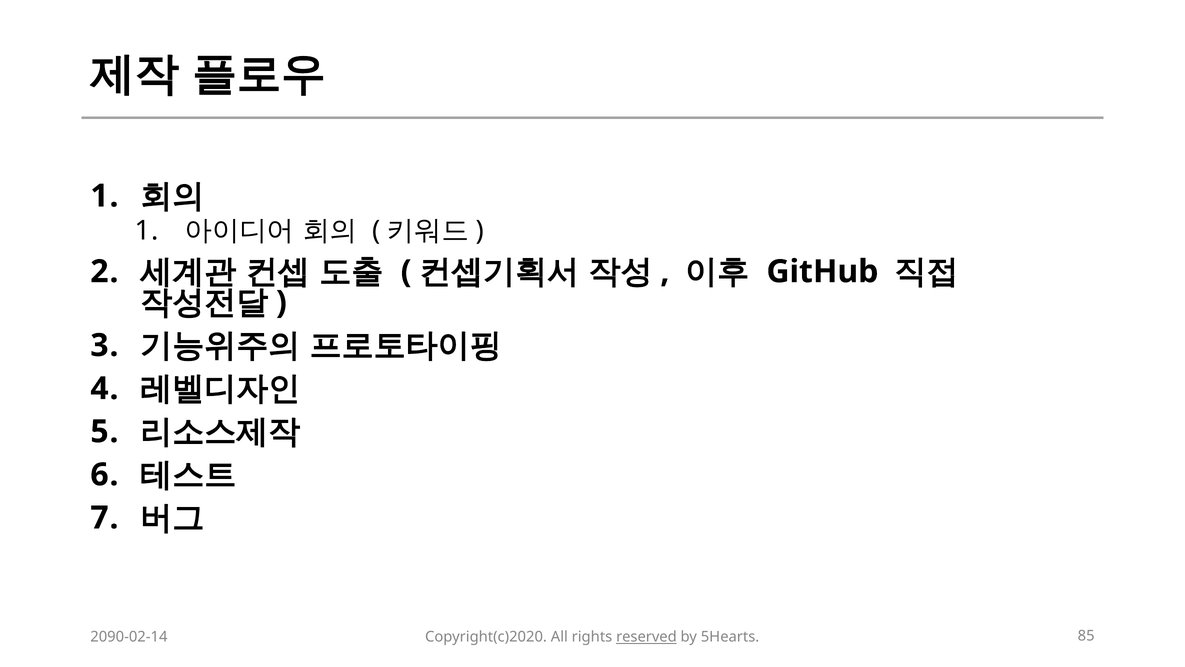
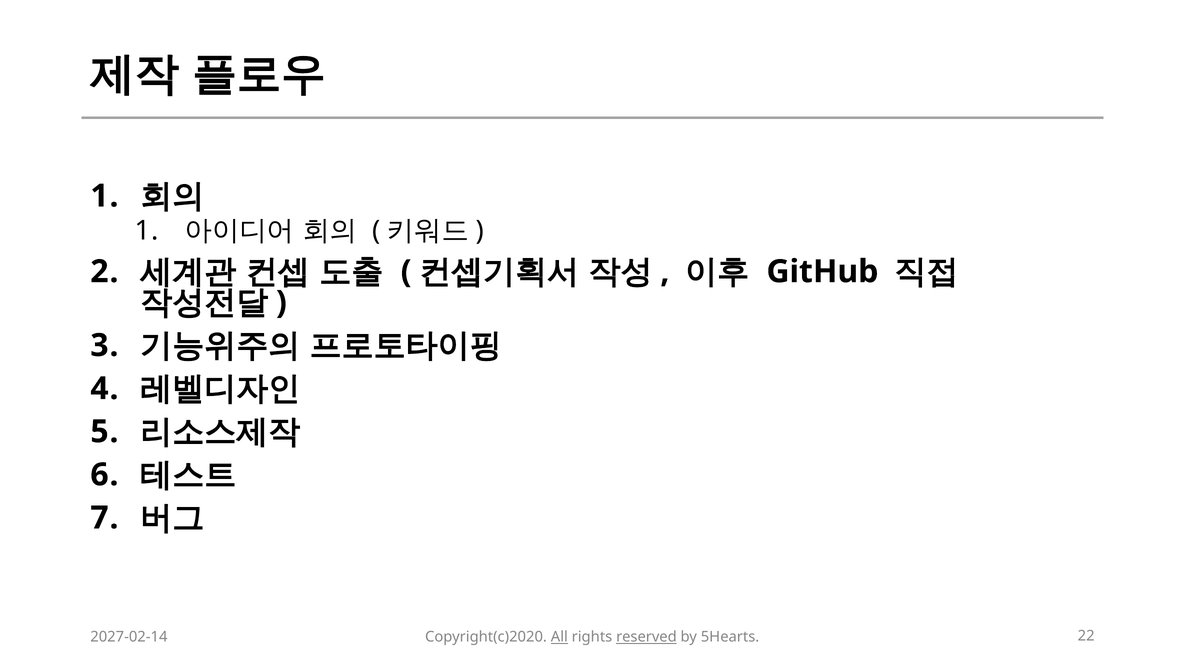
2090-02-14: 2090-02-14 -> 2027-02-14 (129, 637)
All underline: none -> present (559, 637)
85: 85 -> 22 (1086, 635)
